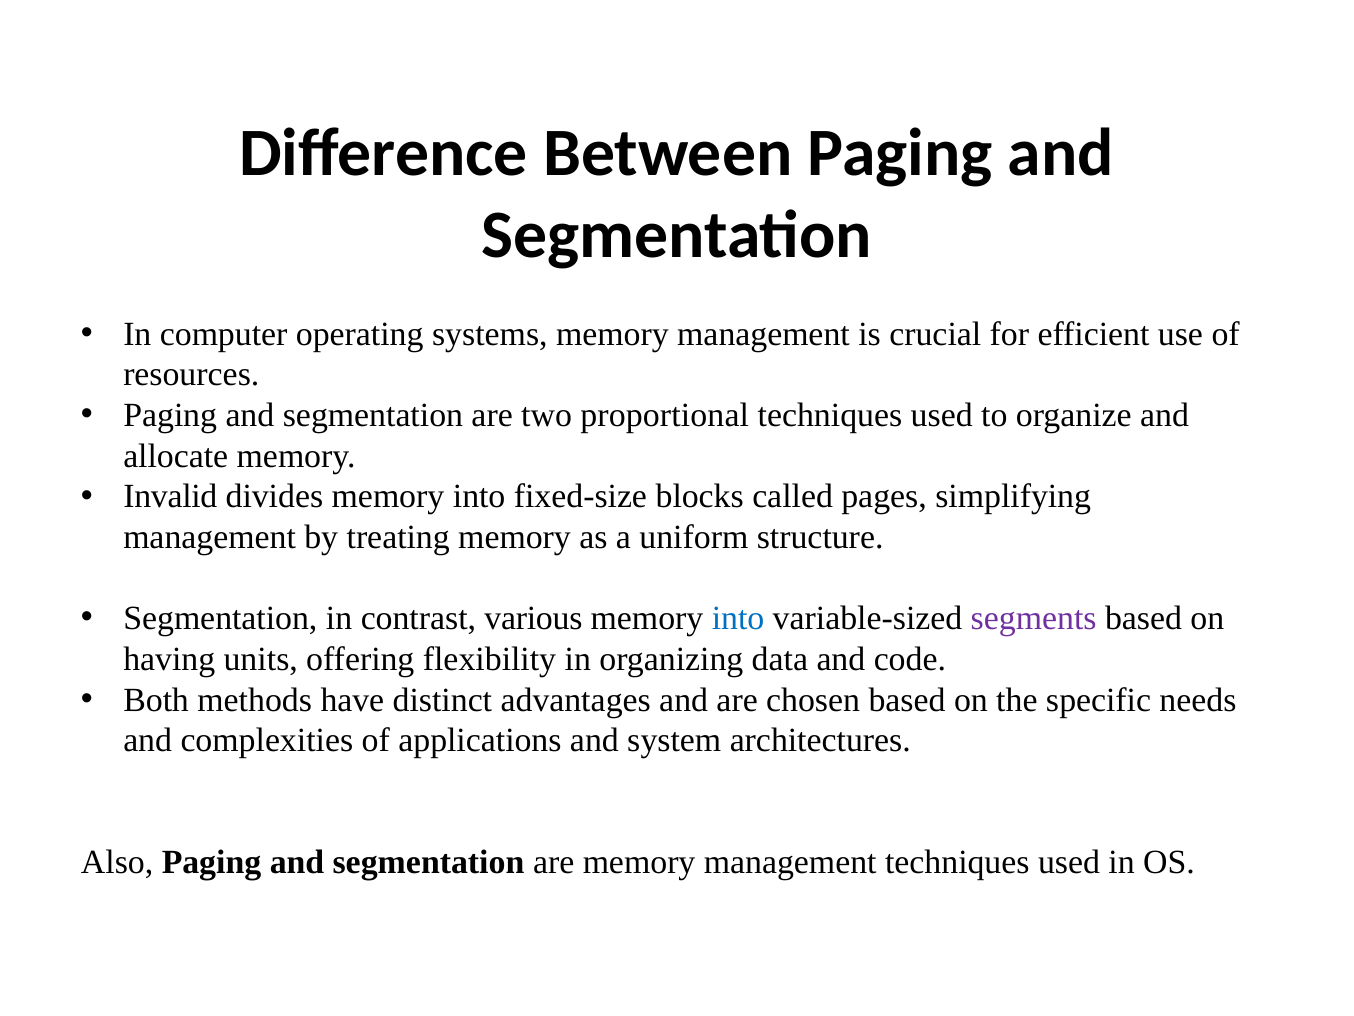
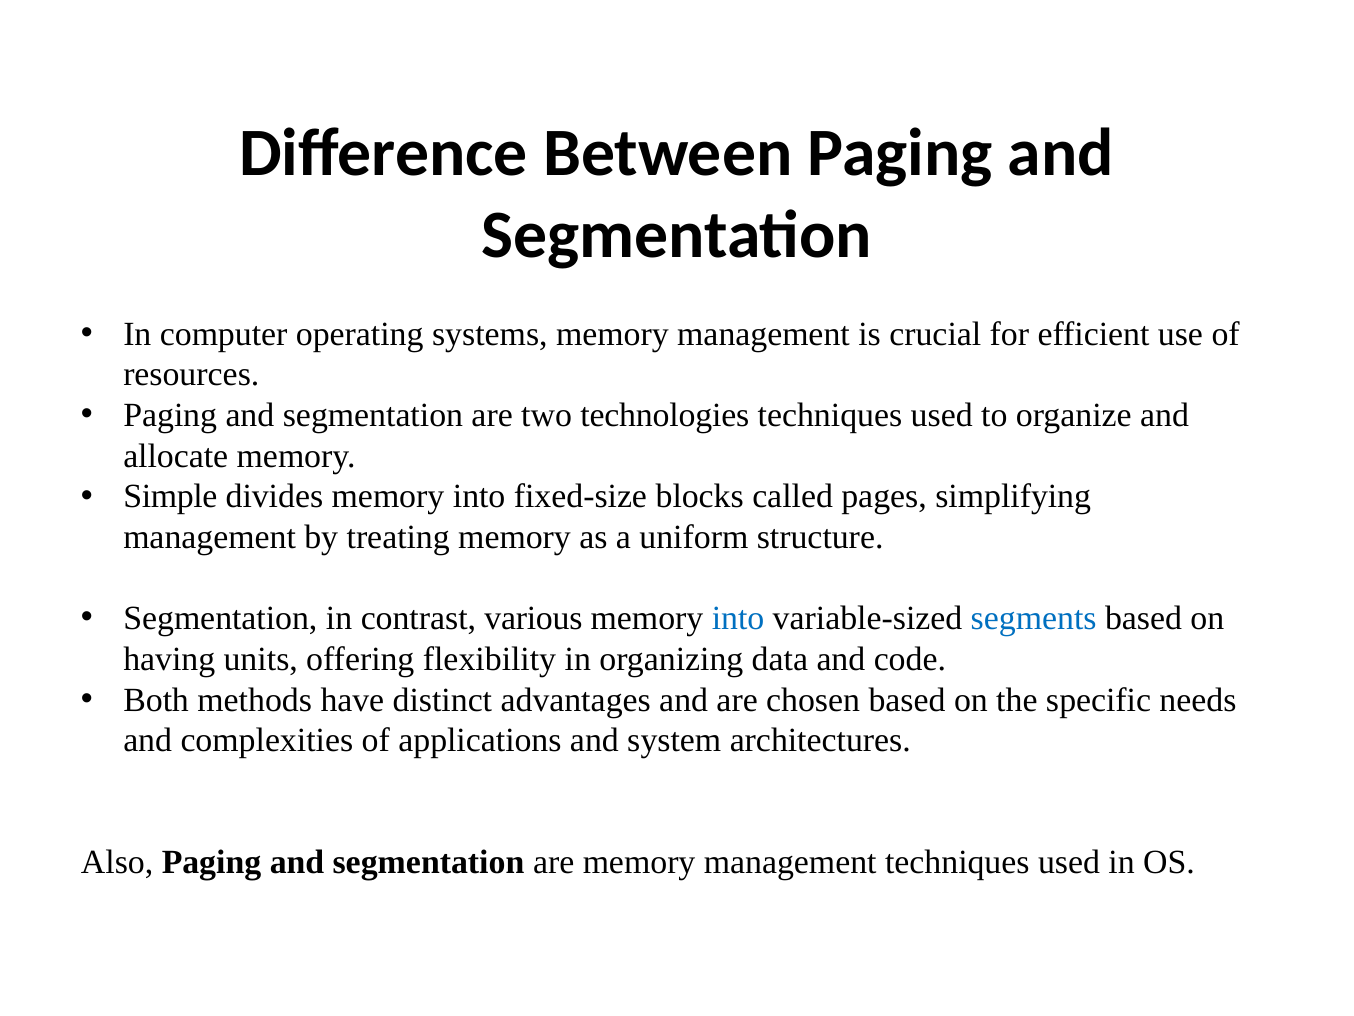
proportional: proportional -> technologies (665, 415)
Invalid: Invalid -> Simple (170, 496)
segments colour: purple -> blue (1034, 618)
